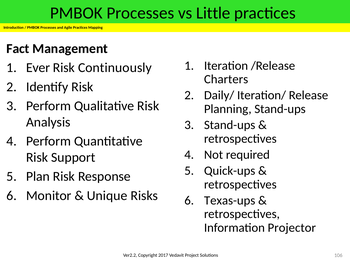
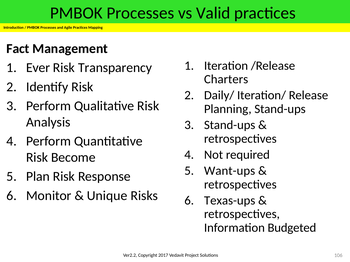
Little: Little -> Valid (213, 13)
Continuously: Continuously -> Transparency (115, 68)
Support: Support -> Become (73, 158)
Quick-ups: Quick-ups -> Want-ups (230, 171)
Projector: Projector -> Budgeted (292, 228)
